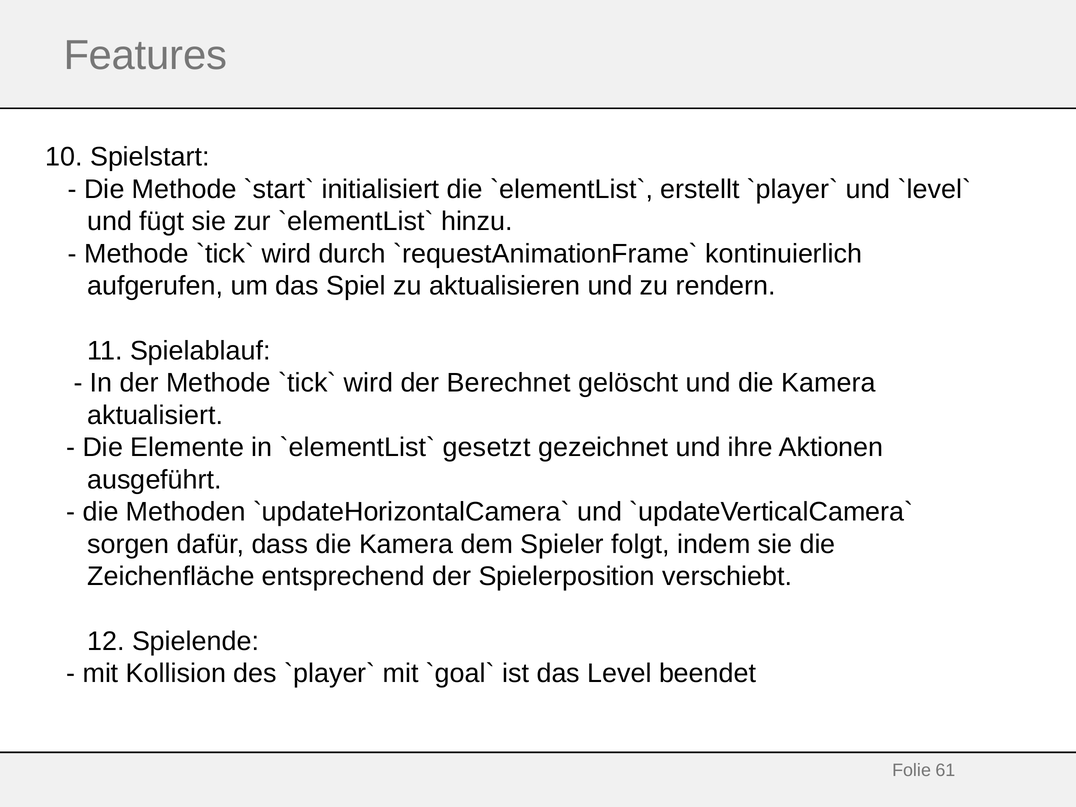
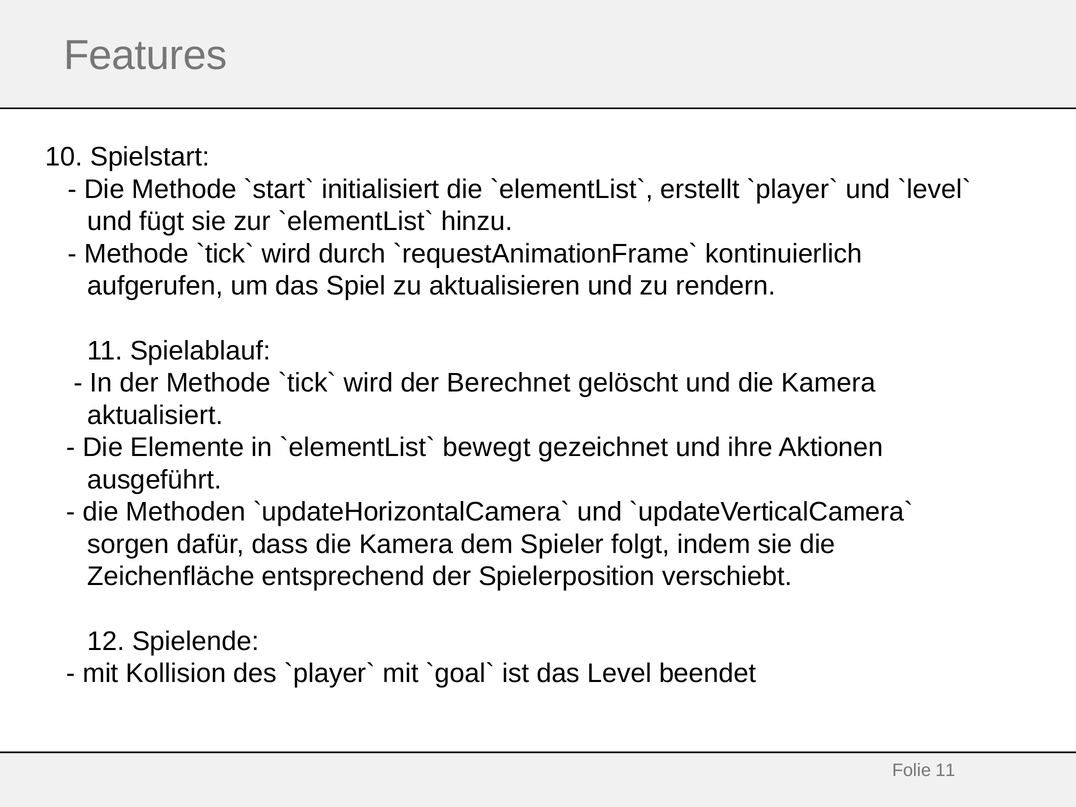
gesetzt: gesetzt -> bewegt (486, 447)
Folie 61: 61 -> 11 (945, 770)
